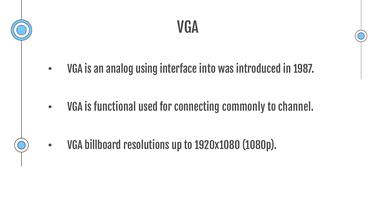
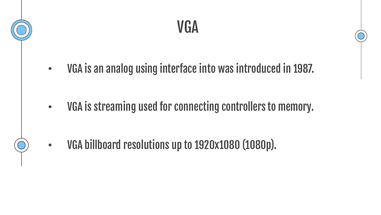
functional: functional -> streaming (115, 107)
commonly: commonly -> controllers (244, 107)
channel: channel -> memory (296, 107)
